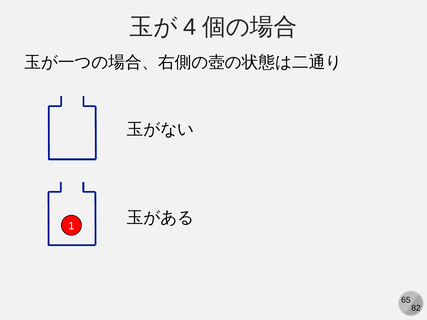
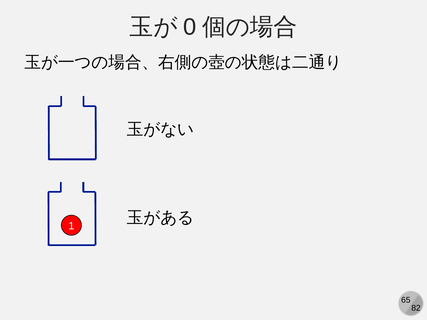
4: 4 -> 0 (190, 27)
